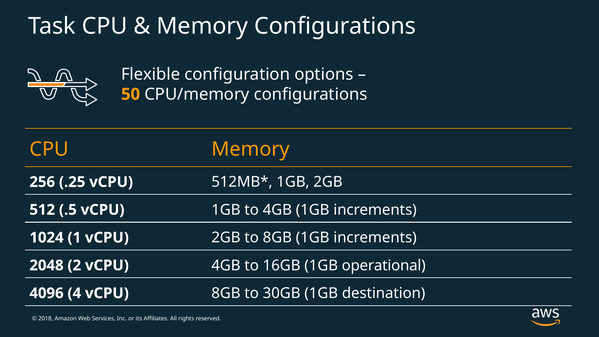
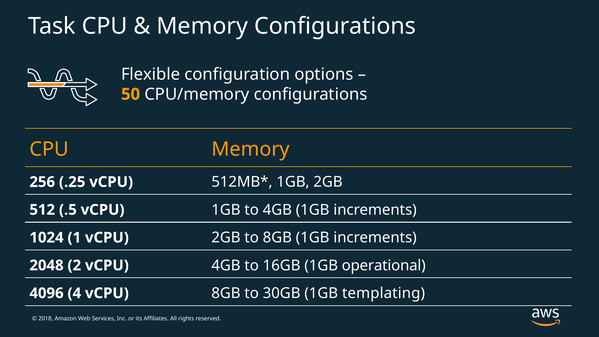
destination: destination -> templating (384, 293)
